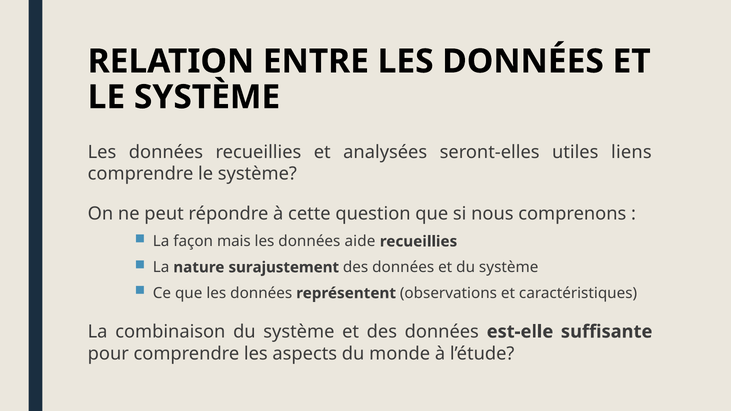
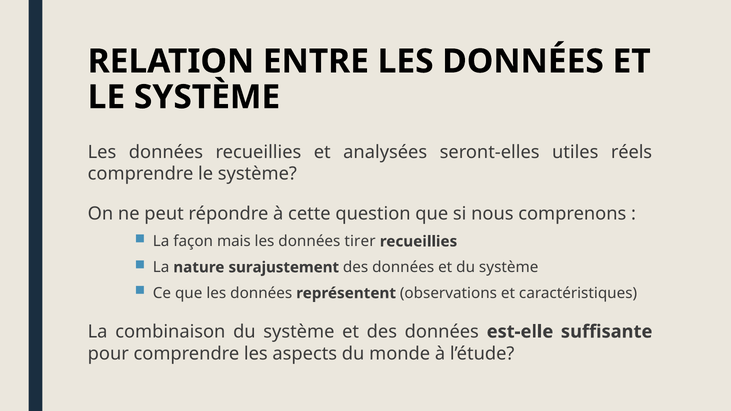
liens: liens -> réels (632, 152)
aide: aide -> tirer (360, 242)
